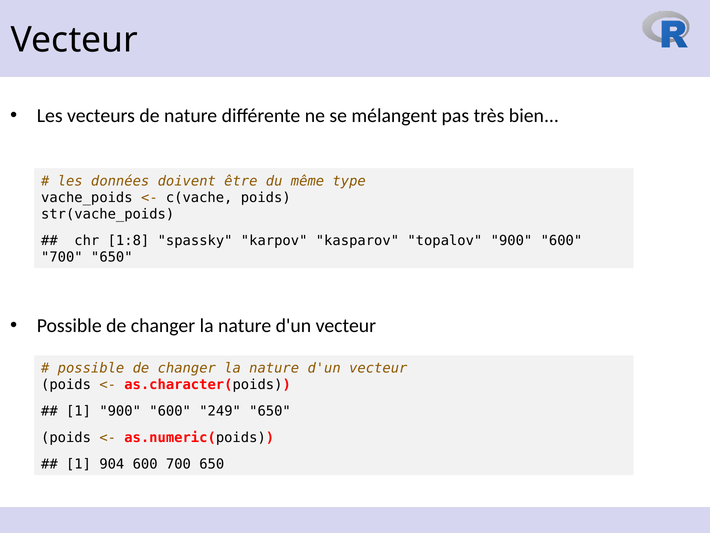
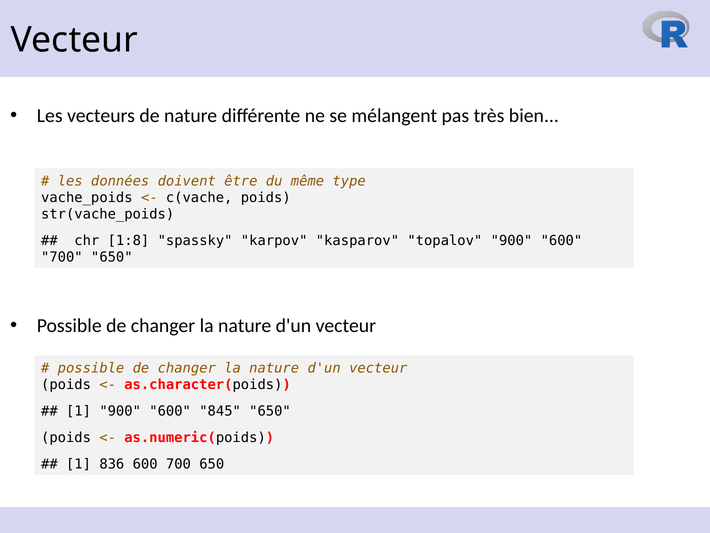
249: 249 -> 845 (220, 411)
904: 904 -> 836 (112, 464)
